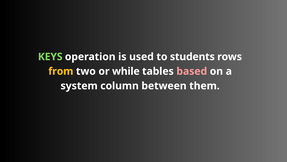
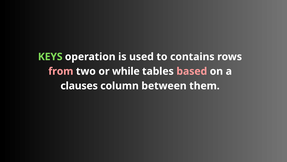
students: students -> contains (192, 57)
from colour: yellow -> pink (61, 71)
system: system -> clauses (79, 86)
